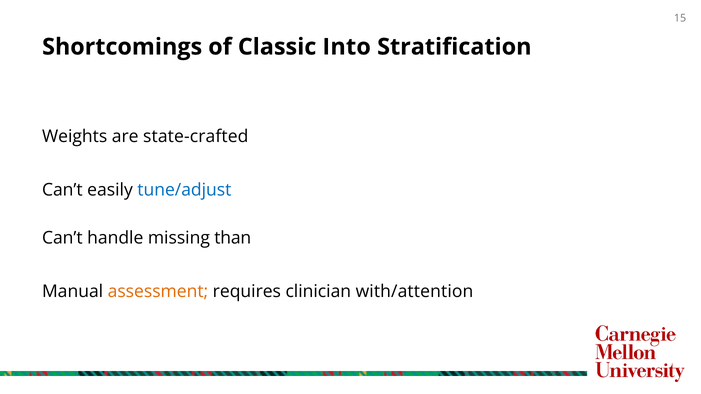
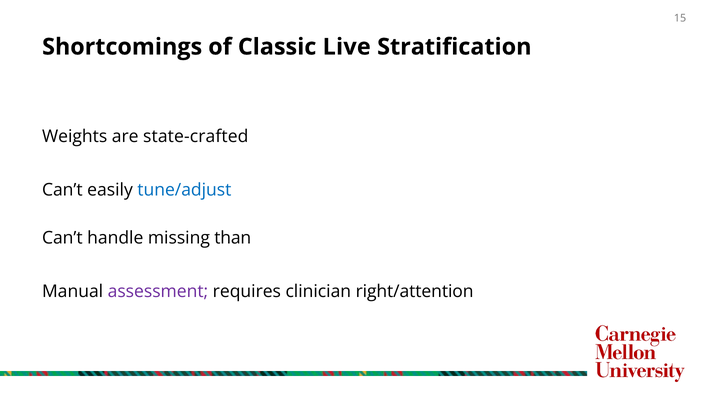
Into: Into -> Live (347, 47)
assessment colour: orange -> purple (158, 292)
with/attention: with/attention -> right/attention (415, 292)
